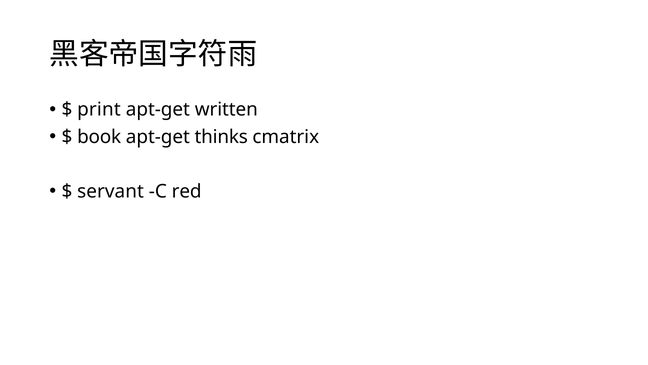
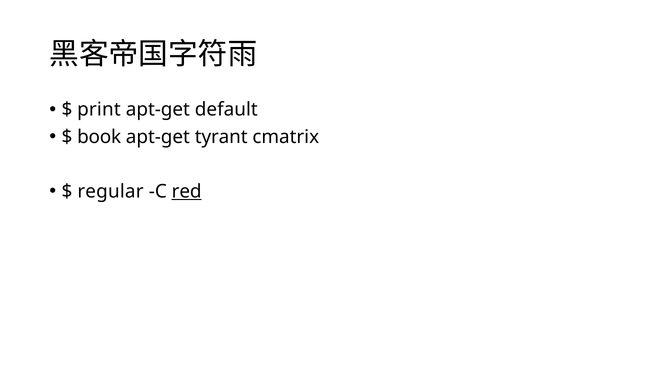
written: written -> default (226, 110)
thinks: thinks -> tyrant (221, 137)
servant: servant -> regular (110, 191)
red underline: none -> present (187, 191)
